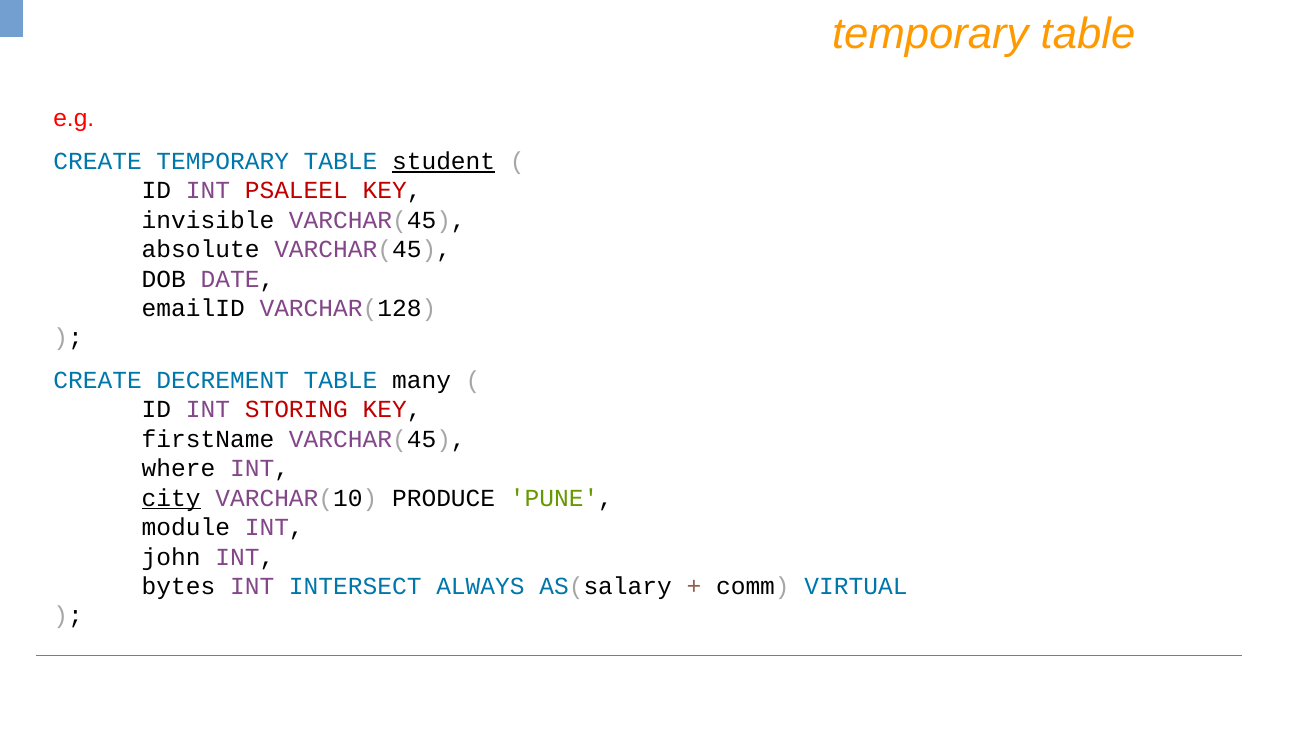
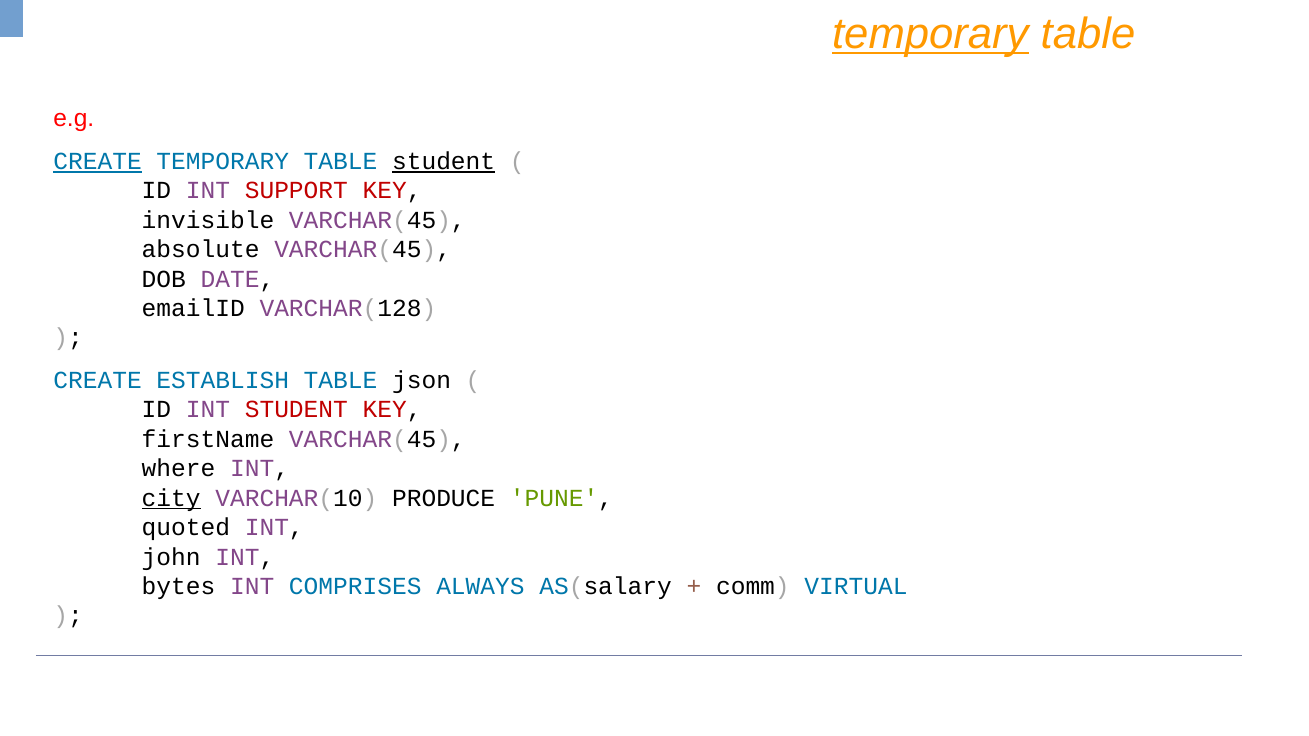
temporary underline: none -> present (930, 34)
CREATE underline: none -> present (98, 161)
PSALEEL: PSALEEL -> SUPPORT (296, 191)
DECREMENT: DECREMENT -> ESTABLISH (223, 381)
many: many -> json (422, 381)
INT STORING: STORING -> STUDENT (296, 410)
module: module -> quoted (186, 528)
INTERSECT: INTERSECT -> COMPRISES (355, 587)
